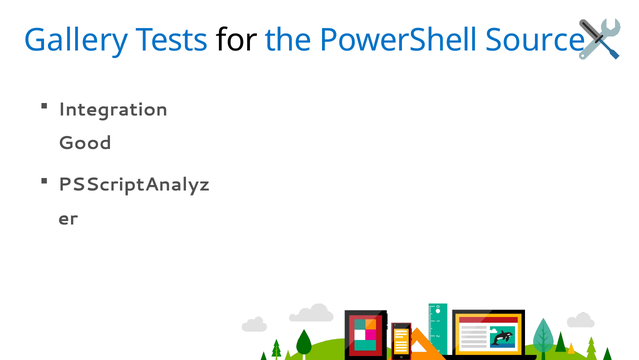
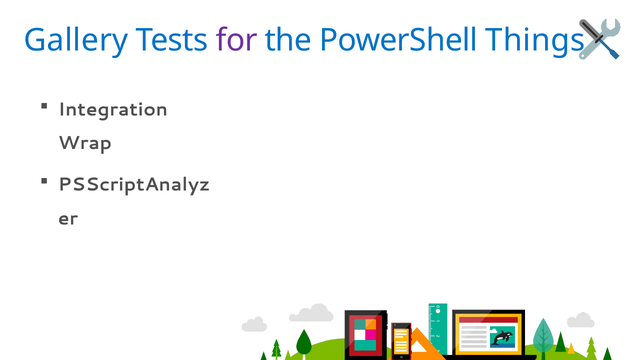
for colour: black -> purple (237, 40)
Source: Source -> Things (535, 40)
Good: Good -> Wrap (85, 143)
